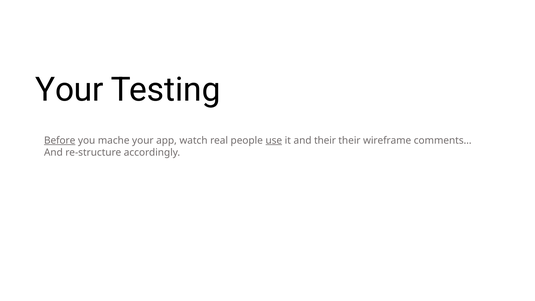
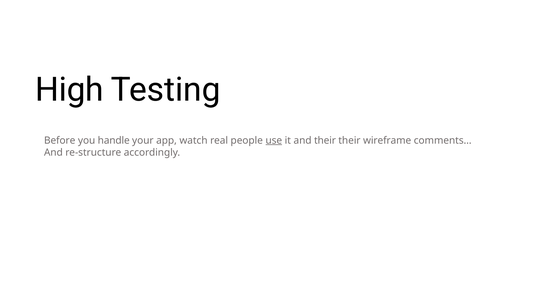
Your: Your -> High (69, 90)
Before underline: present -> none (60, 140)
mache: mache -> handle (114, 140)
